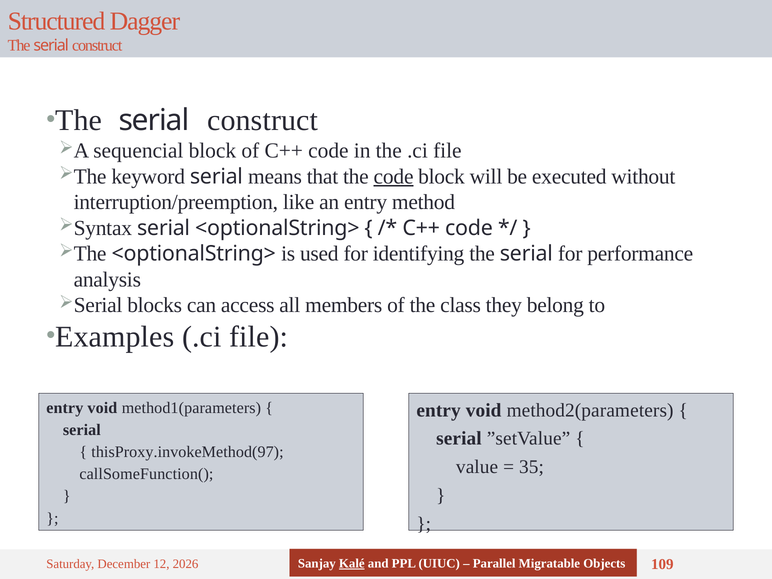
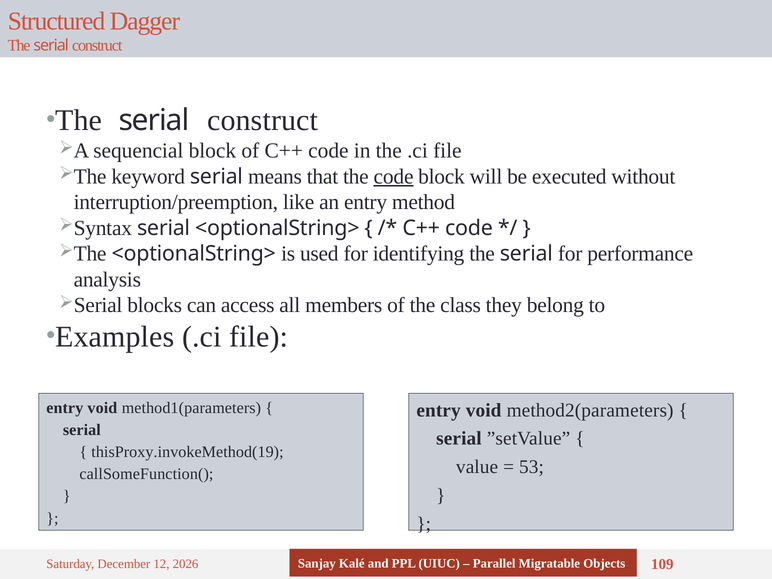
thisProxy.invokeMethod(97: thisProxy.invokeMethod(97 -> thisProxy.invokeMethod(19 (187, 452)
35: 35 -> 53 (532, 467)
Kalé underline: present -> none (352, 564)
